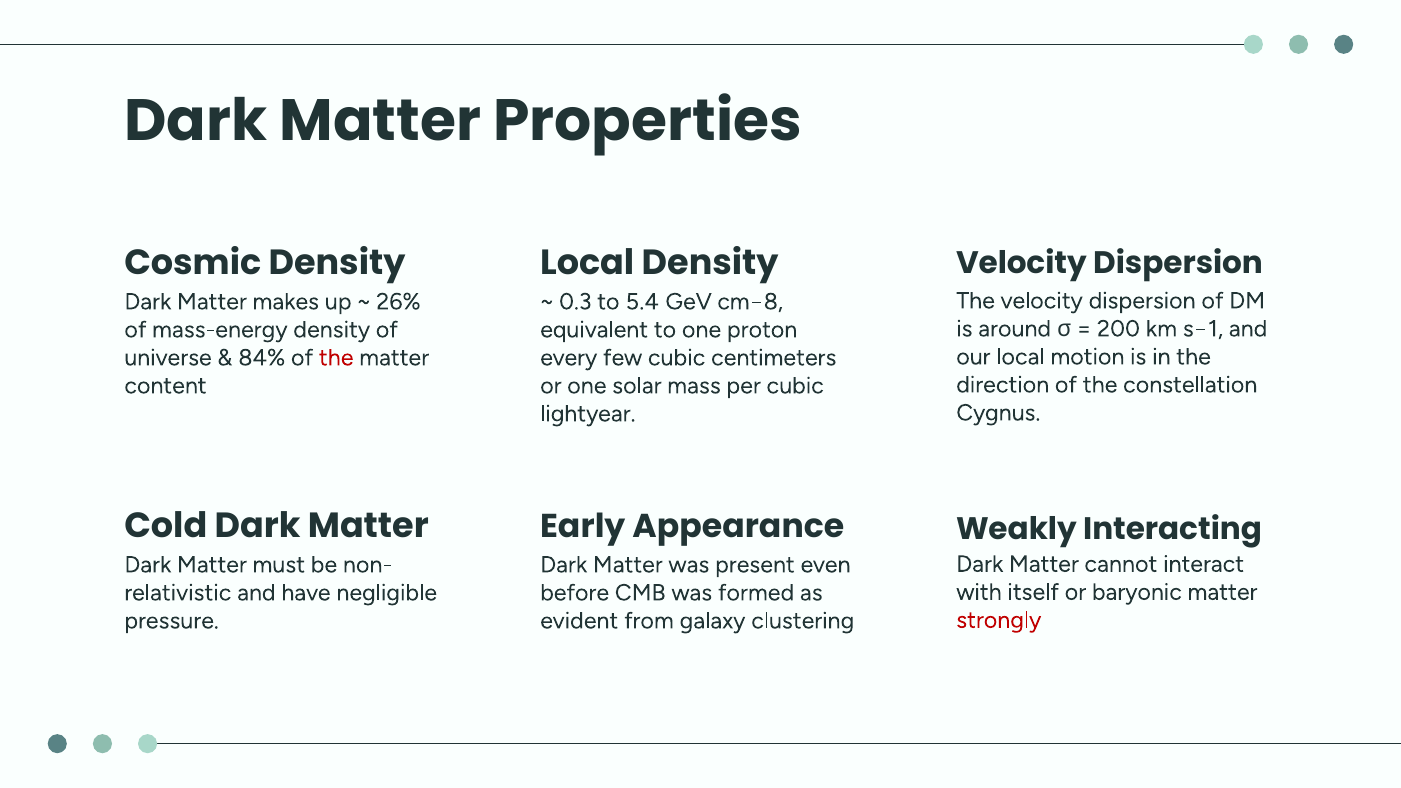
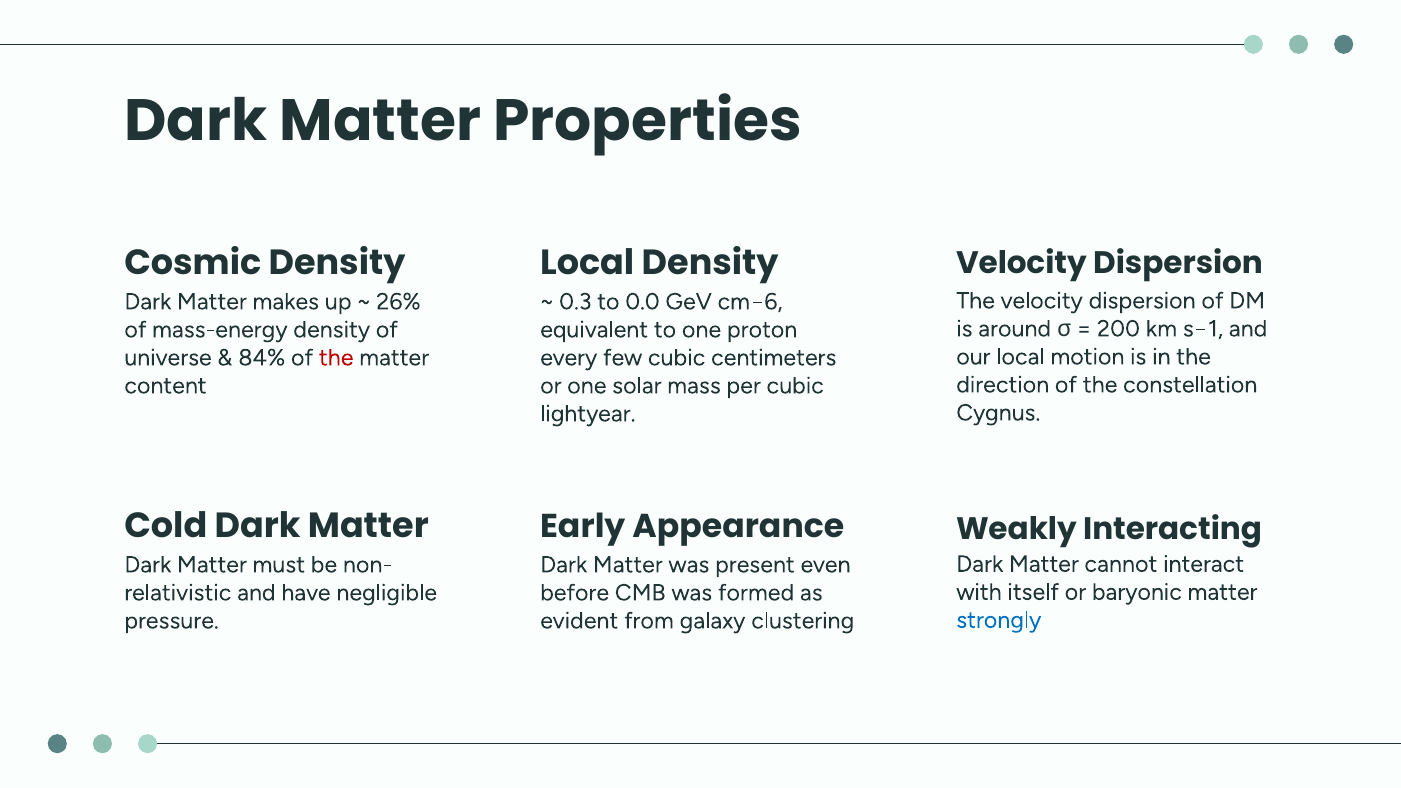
5.4: 5.4 -> 0.0 (642, 302)
cm−8: cm−8 -> cm−6 (750, 302)
strongly colour: red -> blue (999, 620)
